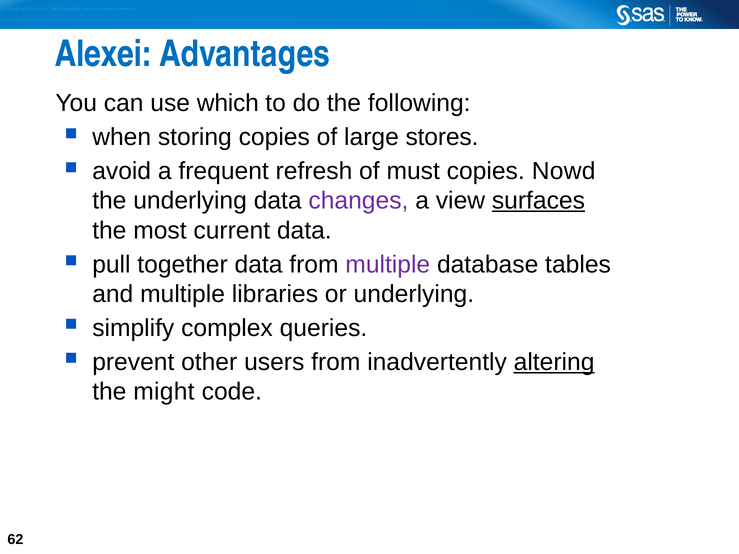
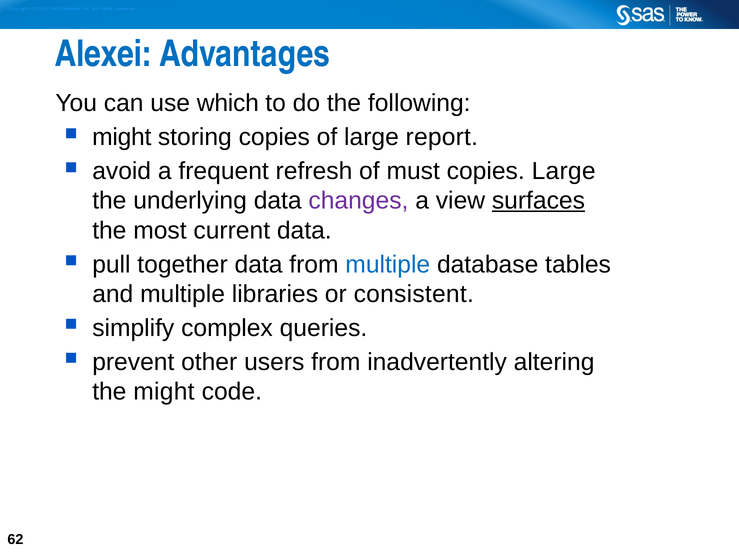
when: when -> might (122, 137)
stores: stores -> report (442, 137)
copies Nowd: Nowd -> Large (564, 171)
multiple colour: purple -> blue (388, 265)
or underlying: underlying -> consistent (414, 294)
altering underline: present -> none (554, 362)
